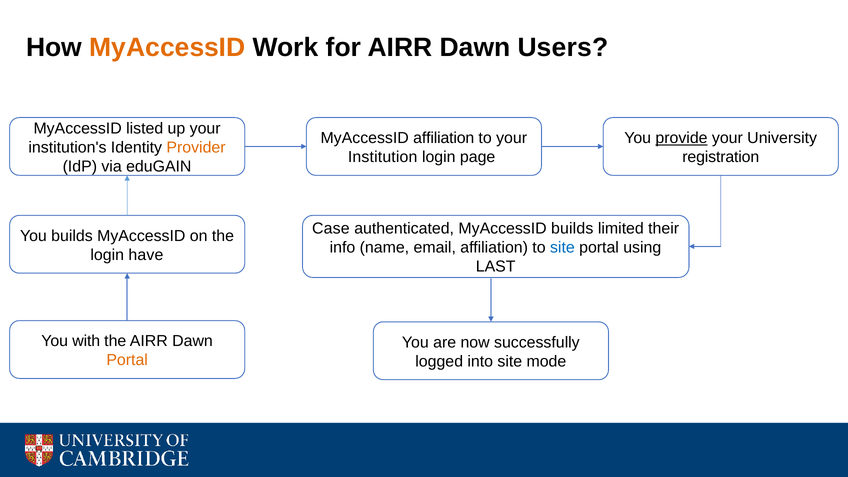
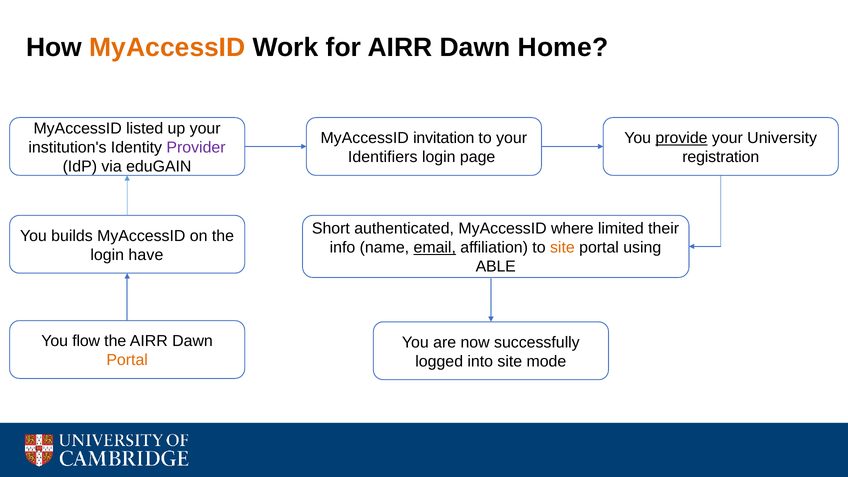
Users: Users -> Home (563, 47)
MyAccessID affiliation: affiliation -> invitation (444, 138)
Provider colour: orange -> purple (196, 148)
Institution: Institution -> Identifiers (383, 157)
Case: Case -> Short (331, 228)
MyAccessID builds: builds -> where (572, 228)
email underline: none -> present (435, 247)
site colour: blue -> orange (562, 247)
LAST: LAST -> ABLE (496, 267)
with: with -> flow (86, 341)
